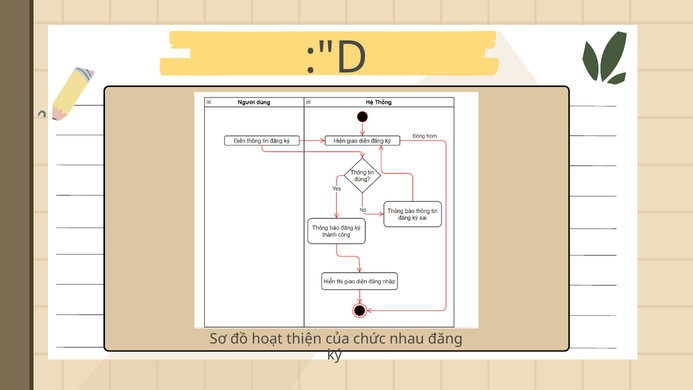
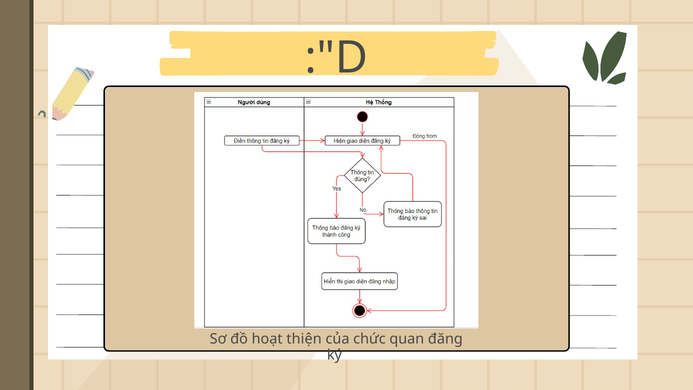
nhau: nhau -> quan (407, 339)
